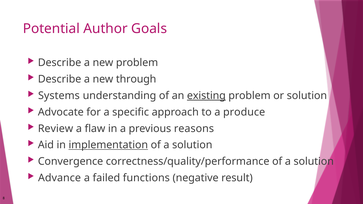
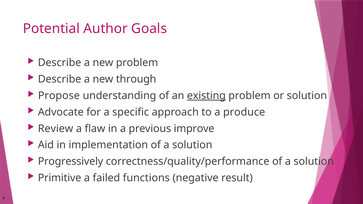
Systems: Systems -> Propose (59, 96)
reasons: reasons -> improve (194, 129)
implementation underline: present -> none (108, 145)
Convergence: Convergence -> Progressively (71, 162)
Advance: Advance -> Primitive (60, 178)
